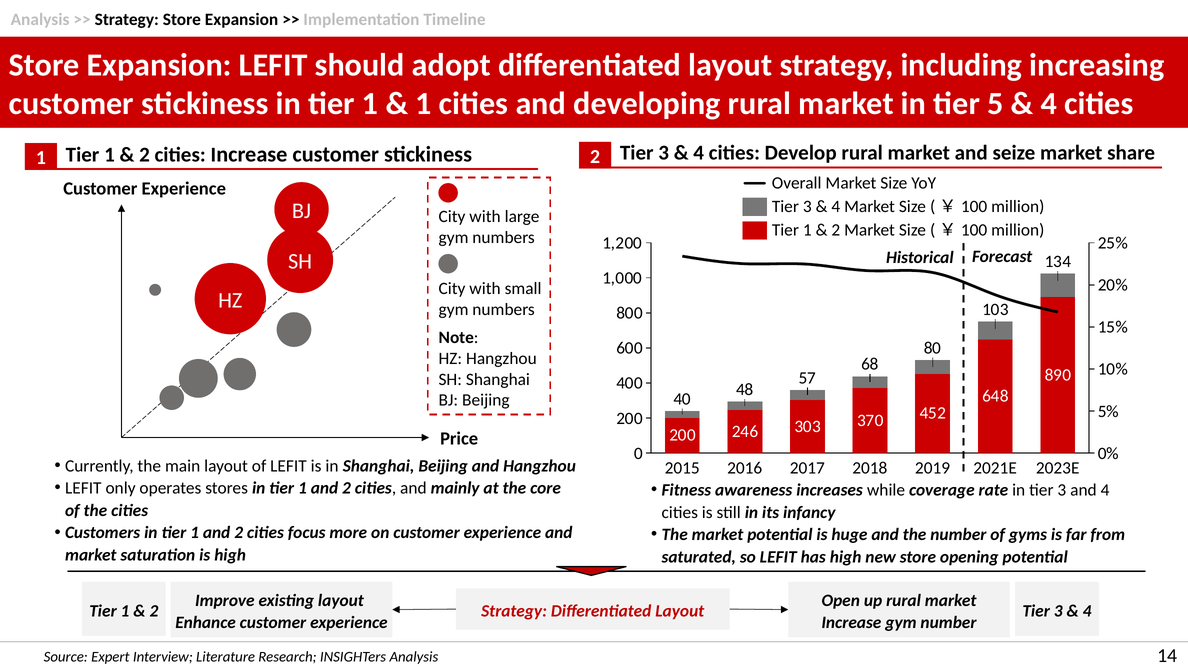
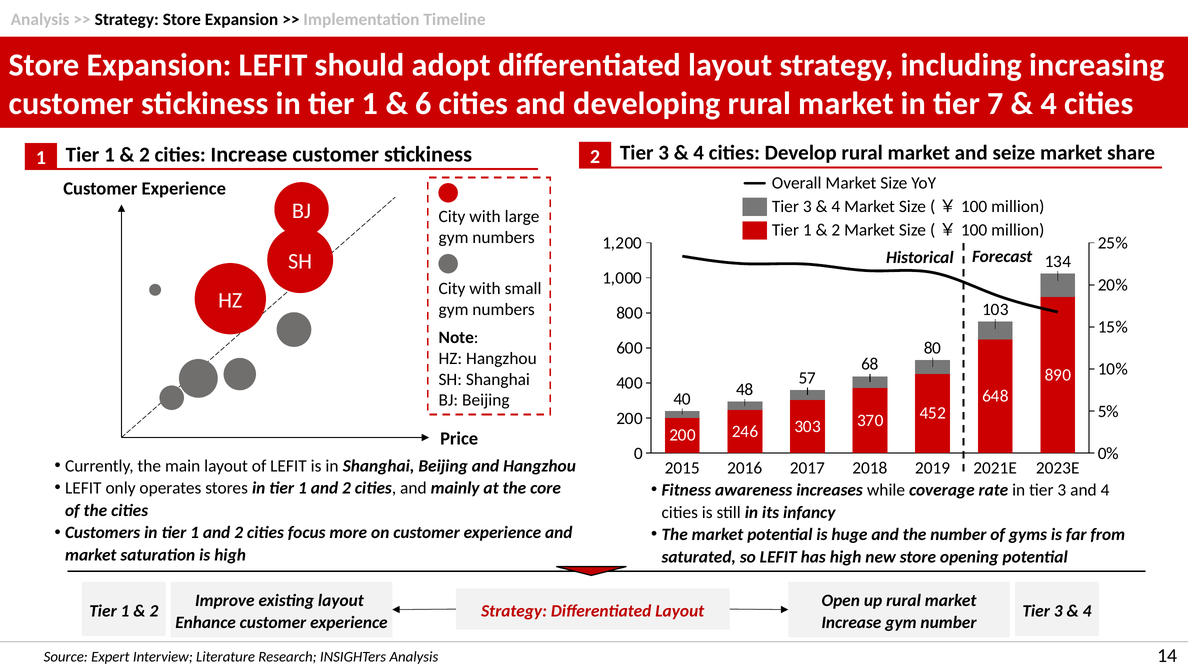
1: 1 -> 6 (424, 104)
5: 5 -> 7 (995, 104)
